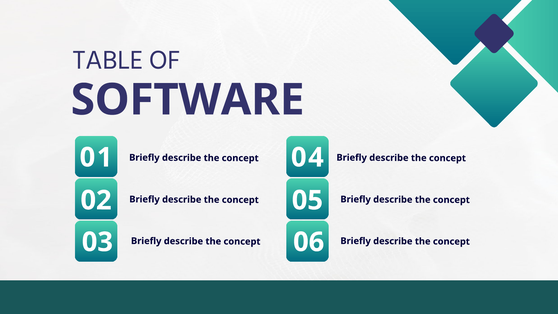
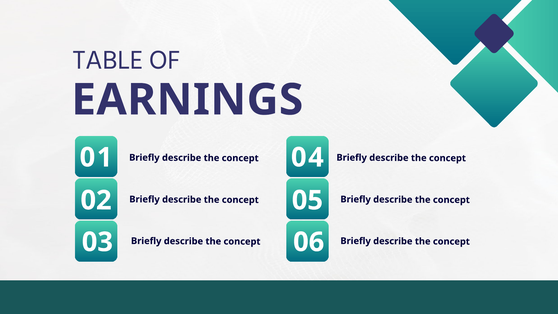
SOFTWARE: SOFTWARE -> EARNINGS (187, 100)
